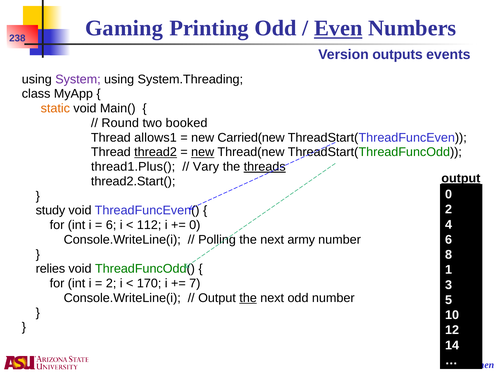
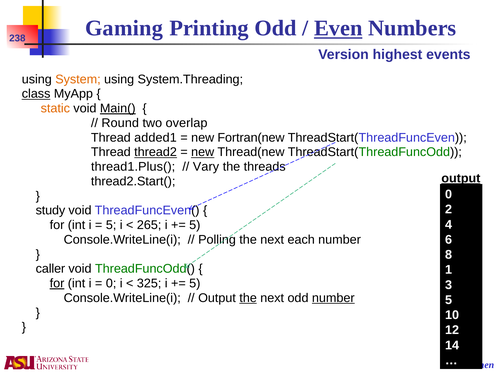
outputs: outputs -> highest (397, 55)
System colour: purple -> orange (78, 79)
class underline: none -> present (36, 94)
Main( underline: none -> present (118, 108)
booked: booked -> overlap (187, 123)
allows1: allows1 -> added1 (155, 138)
Carried(new: Carried(new -> Fortran(new (251, 138)
threads underline: present -> none (265, 167)
6: 6 -> 5 (111, 225)
112: 112 -> 265 (149, 225)
0: 0 -> 5 (195, 225)
army: army -> each (301, 240)
relies: relies -> caller (50, 269)
for underline: none -> present (57, 284)
2: 2 -> 0 (111, 284)
170: 170 -> 325 (149, 284)
7: 7 -> 5 (195, 284)
number underline: none -> present (333, 298)
